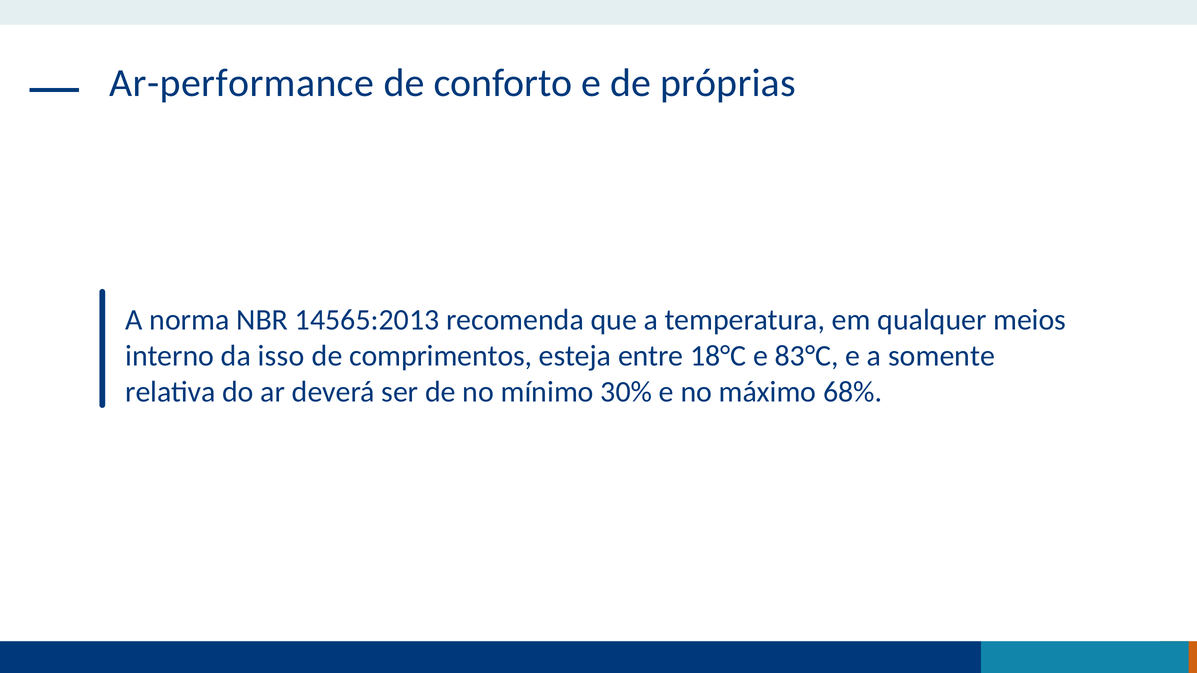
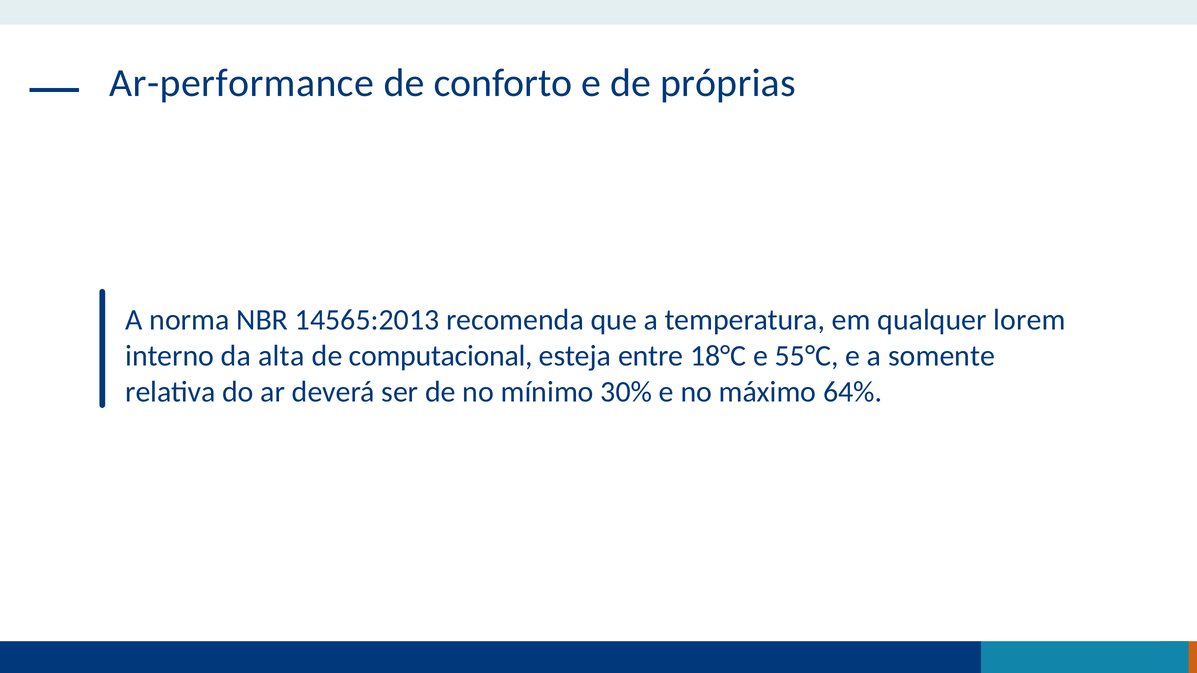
meios: meios -> lorem (1030, 320)
isso: isso -> alta (281, 356)
comprimentos: comprimentos -> computacional (441, 356)
83°C: 83°C -> 55°C (807, 356)
68%: 68% -> 64% (853, 392)
